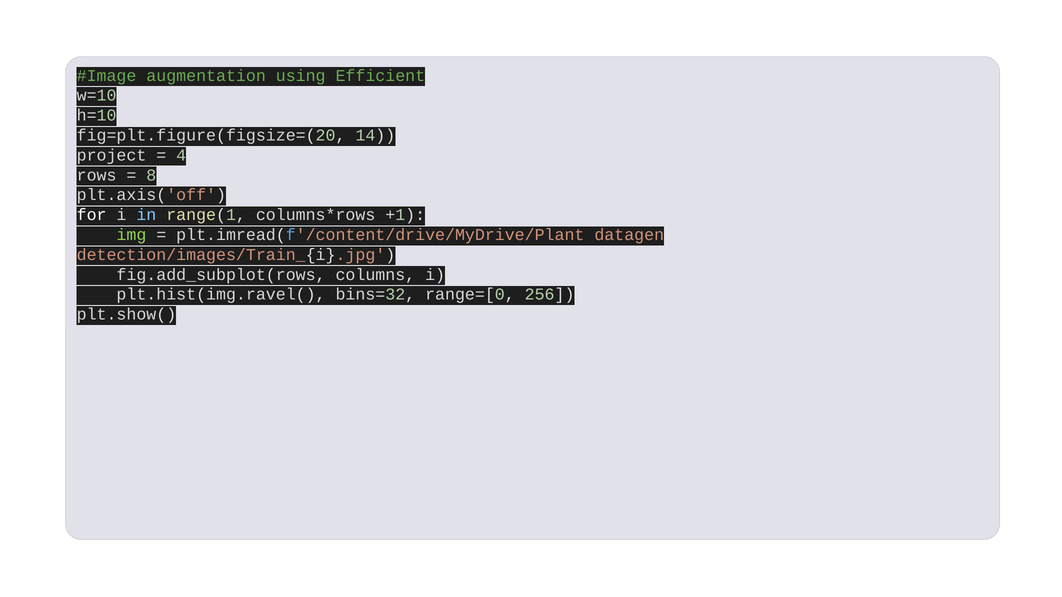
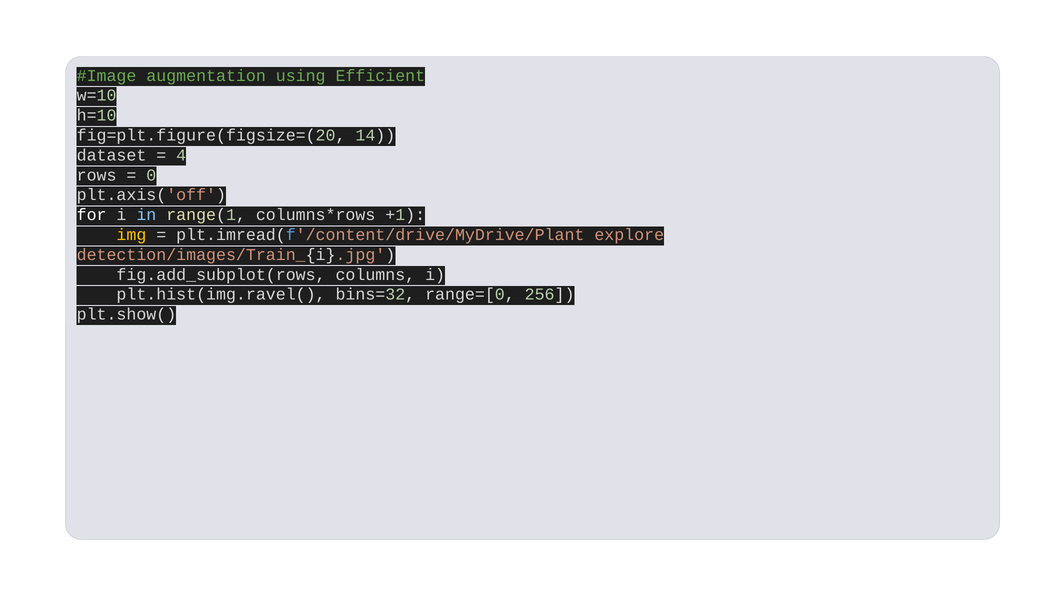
project: project -> dataset (112, 155)
8: 8 -> 0 (151, 175)
img colour: light green -> yellow (131, 235)
datagen: datagen -> explore (629, 235)
